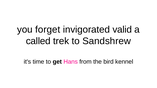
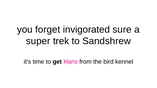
valid: valid -> sure (122, 30)
called: called -> super (38, 41)
